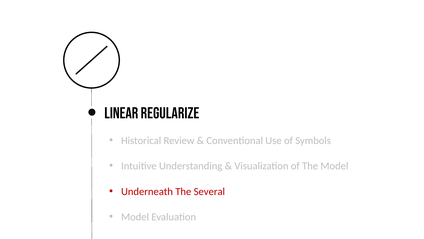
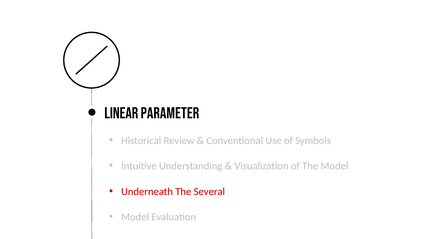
Regularize: Regularize -> Parameter (170, 113)
